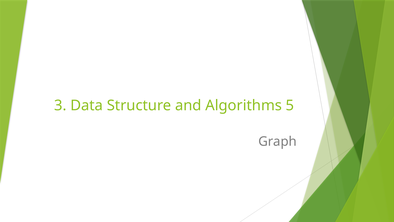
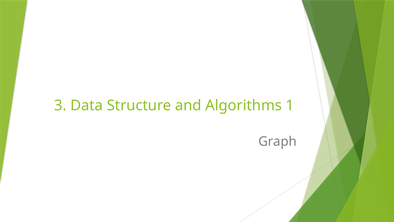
5: 5 -> 1 (290, 105)
